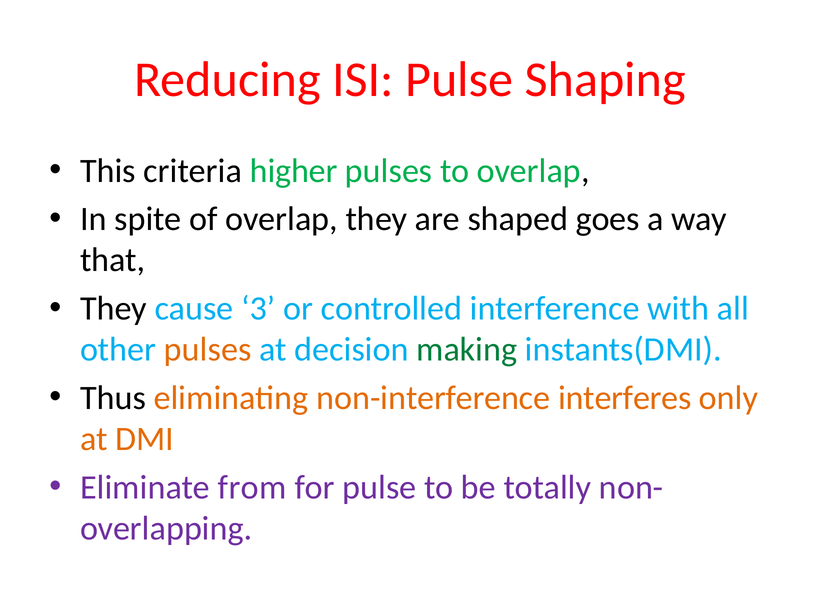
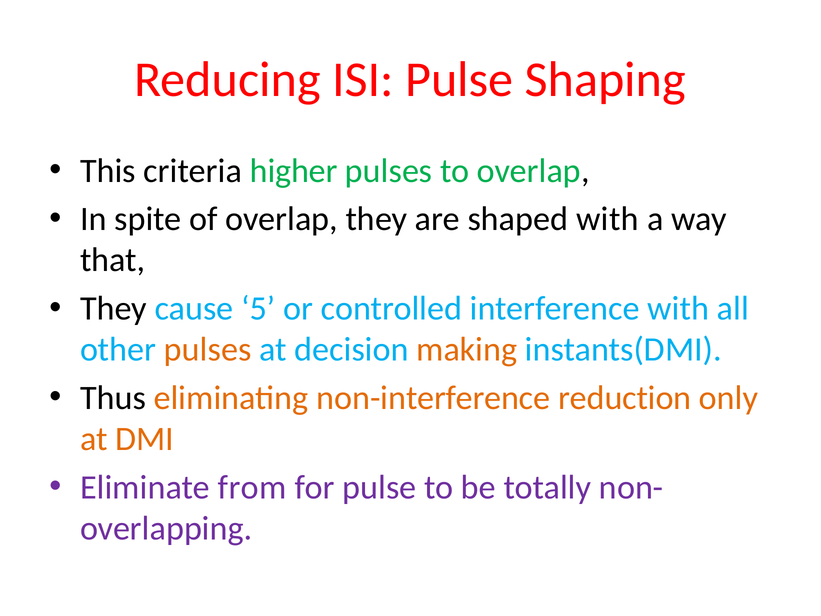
shaped goes: goes -> with (607, 219)
3: 3 -> 5 (258, 308)
making colour: green -> orange (467, 350)
interferes: interferes -> reduction (625, 398)
